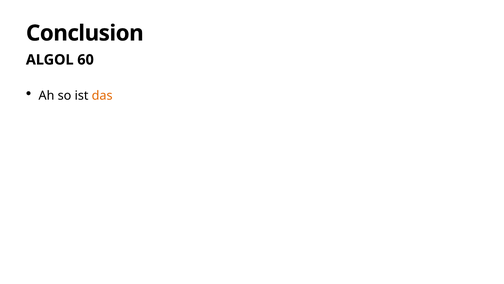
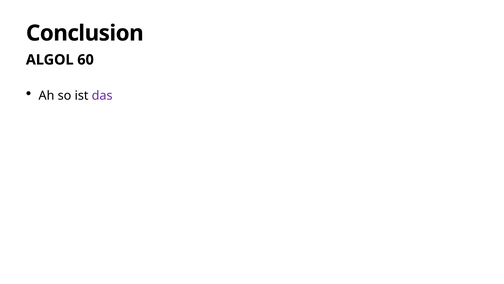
das colour: orange -> purple (102, 96)
